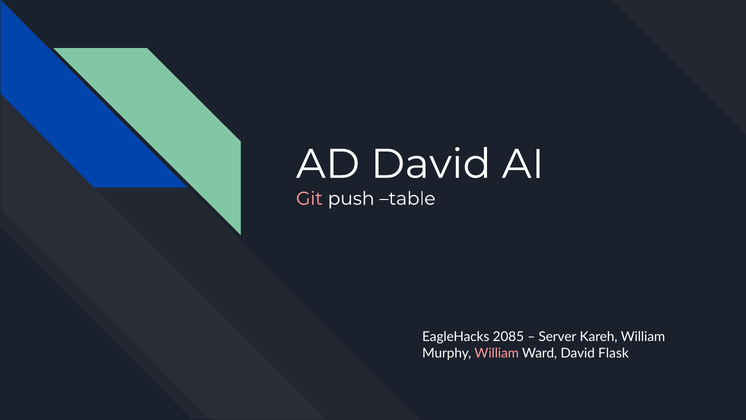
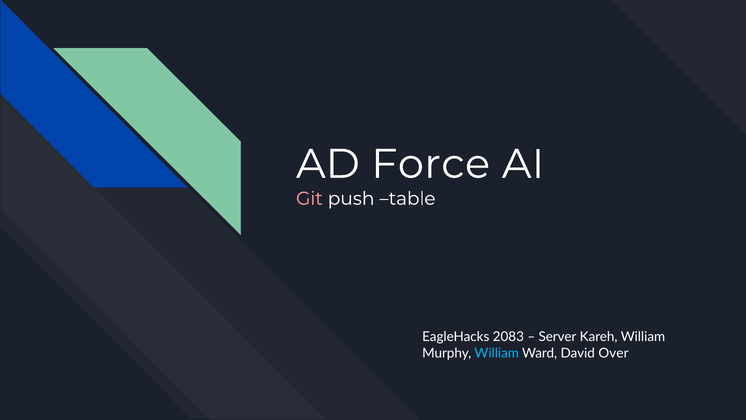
AD David: David -> Force (431, 164)
2085: 2085 -> 2083 (508, 337)
William colour: pink -> light blue (497, 353)
Flask: Flask -> Over (613, 353)
